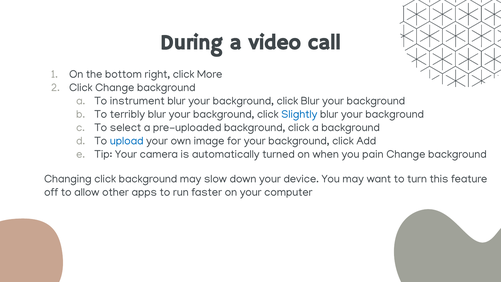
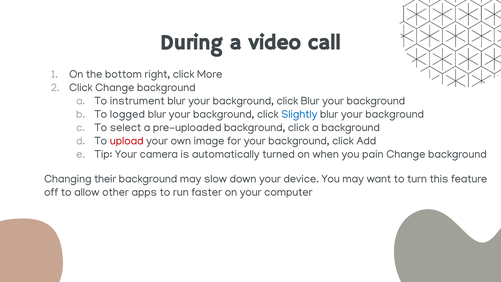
terribly: terribly -> logged (127, 114)
upload colour: blue -> red (127, 141)
Changing click: click -> their (105, 179)
